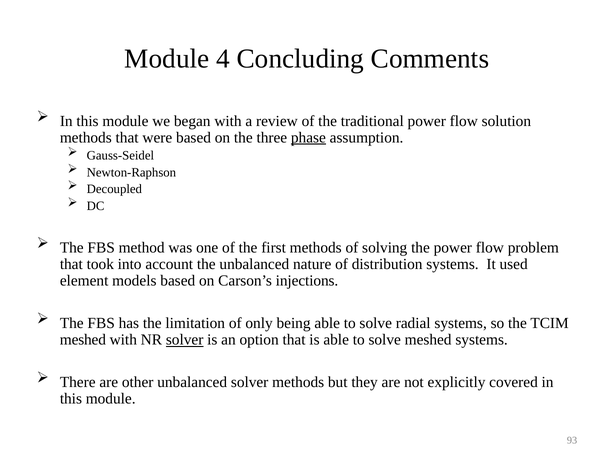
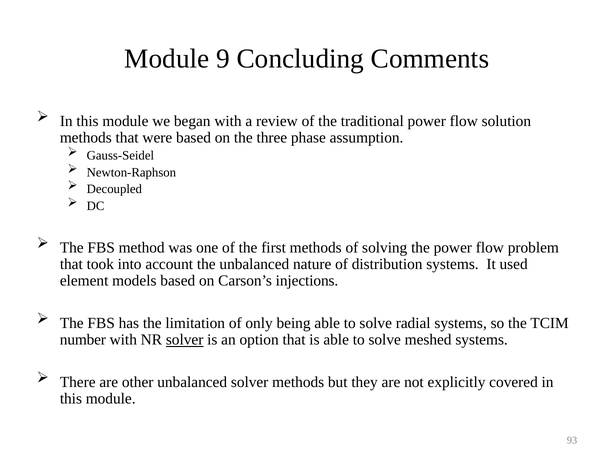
4: 4 -> 9 (223, 59)
phase underline: present -> none (308, 137)
meshed: meshed -> number (83, 339)
